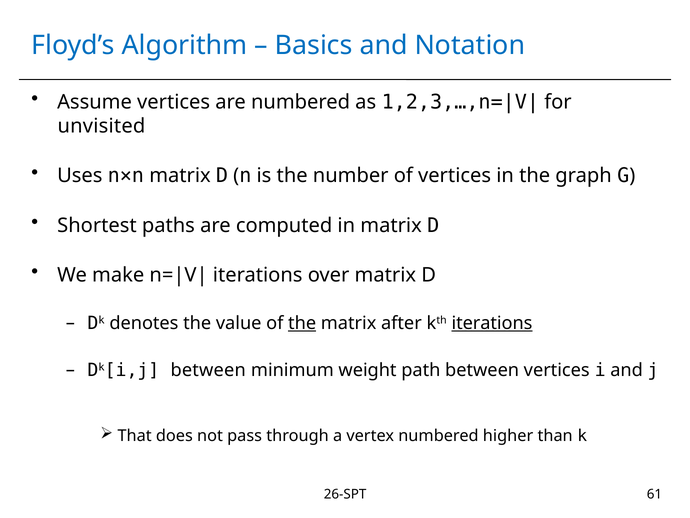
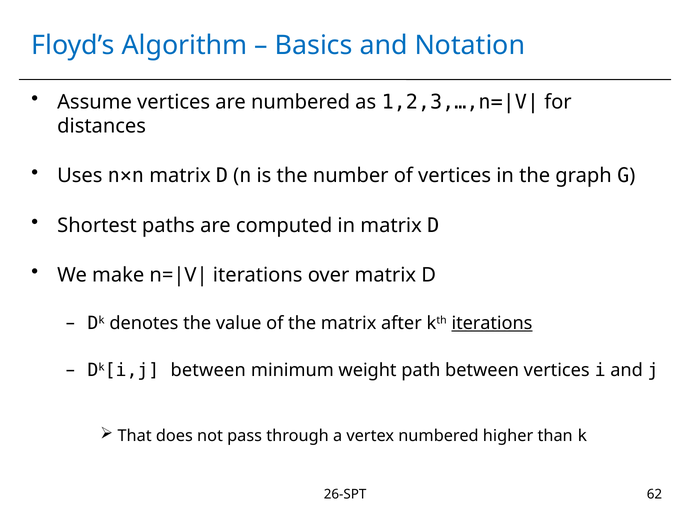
unvisited: unvisited -> distances (102, 126)
the underline: present -> none (302, 323)
61: 61 -> 62 (655, 494)
